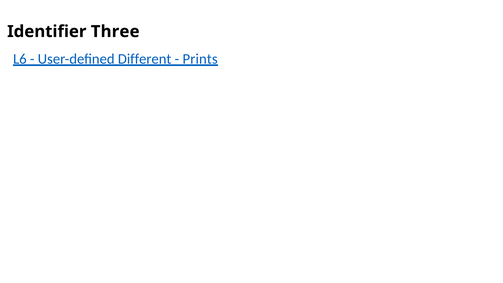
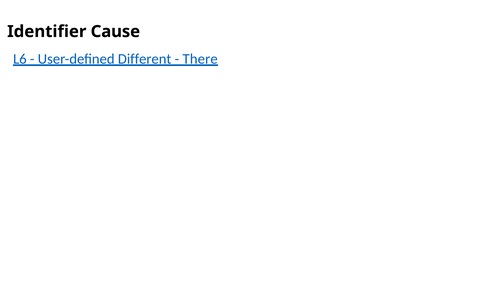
Three: Three -> Cause (115, 32)
Prints: Prints -> There (200, 59)
